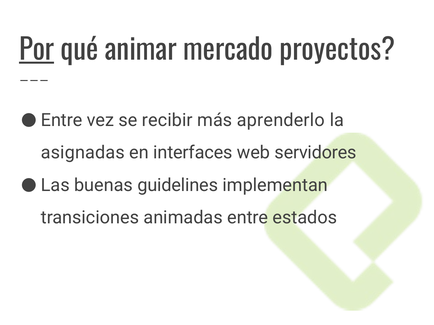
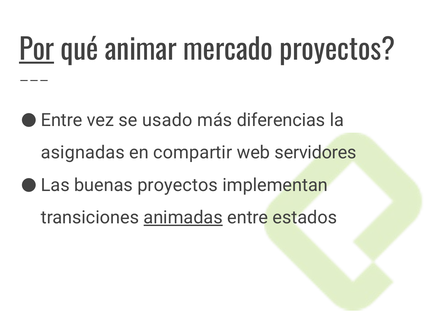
recibir: recibir -> usado (167, 120)
aprenderlo: aprenderlo -> diferencias (281, 120)
interfaces: interfaces -> compartir (193, 153)
buenas guidelines: guidelines -> proyectos (178, 185)
animadas underline: none -> present (183, 218)
